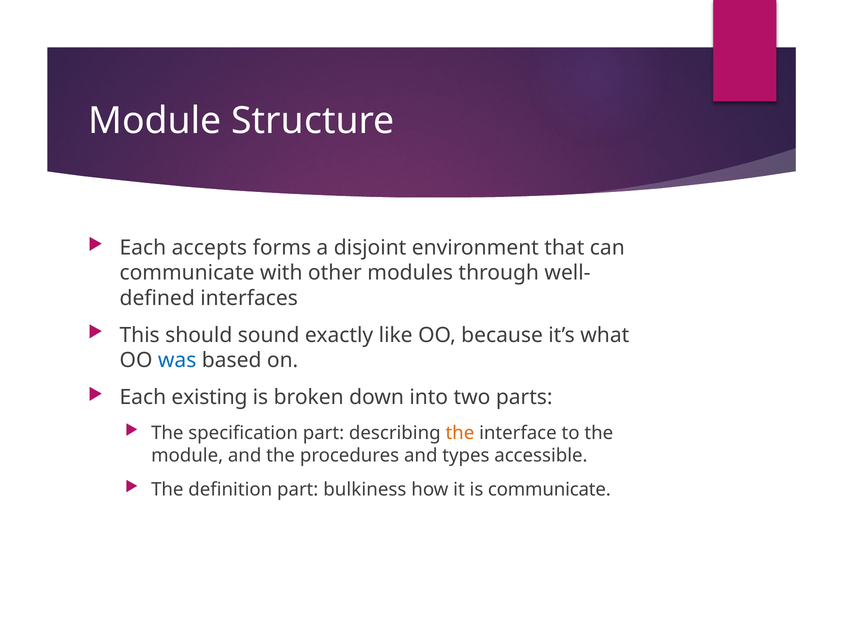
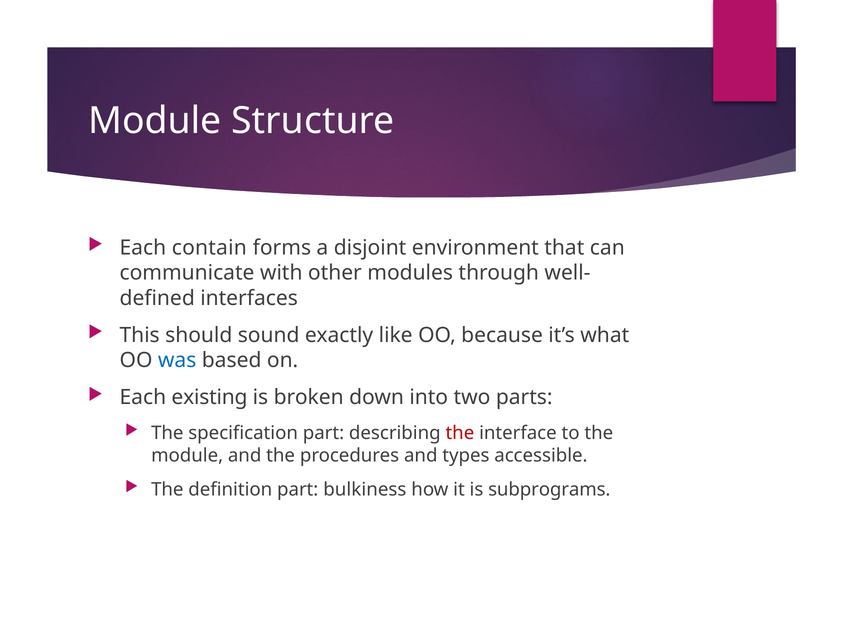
accepts: accepts -> contain (209, 248)
the colour: orange -> red (460, 433)
is communicate: communicate -> subprograms (549, 489)
